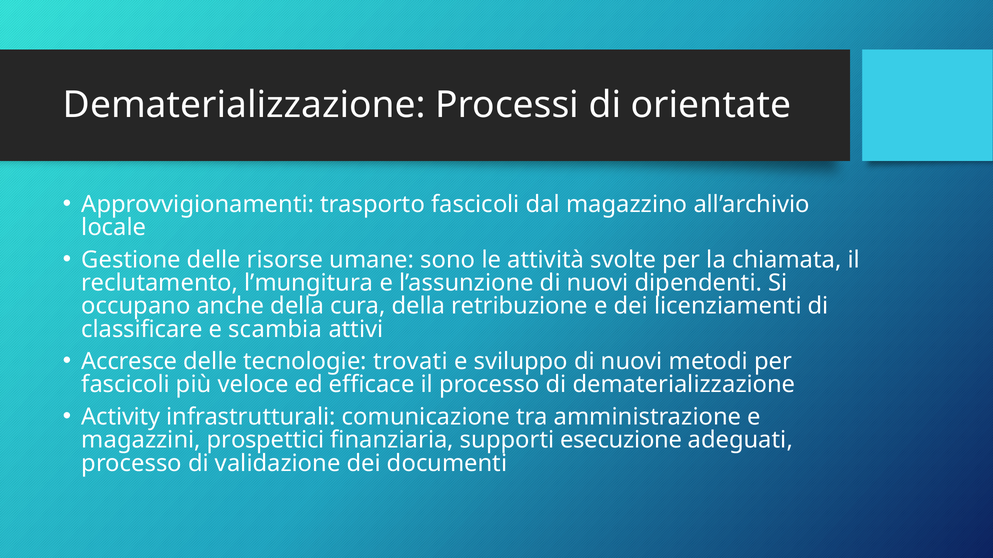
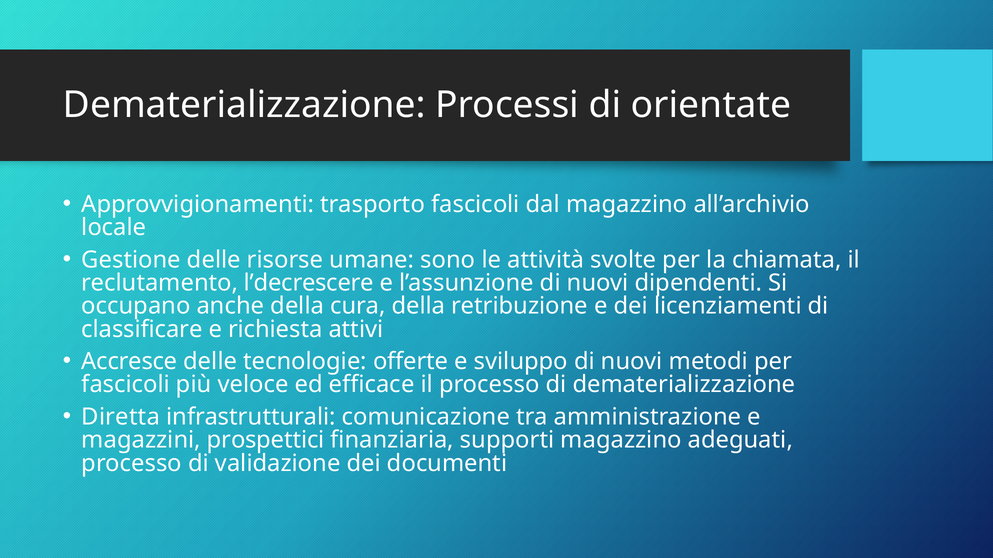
l’mungitura: l’mungitura -> l’decrescere (309, 283)
scambia: scambia -> richiesta (275, 330)
trovati: trovati -> offerte (411, 362)
Activity: Activity -> Diretta (121, 417)
supporti esecuzione: esecuzione -> magazzino (621, 441)
